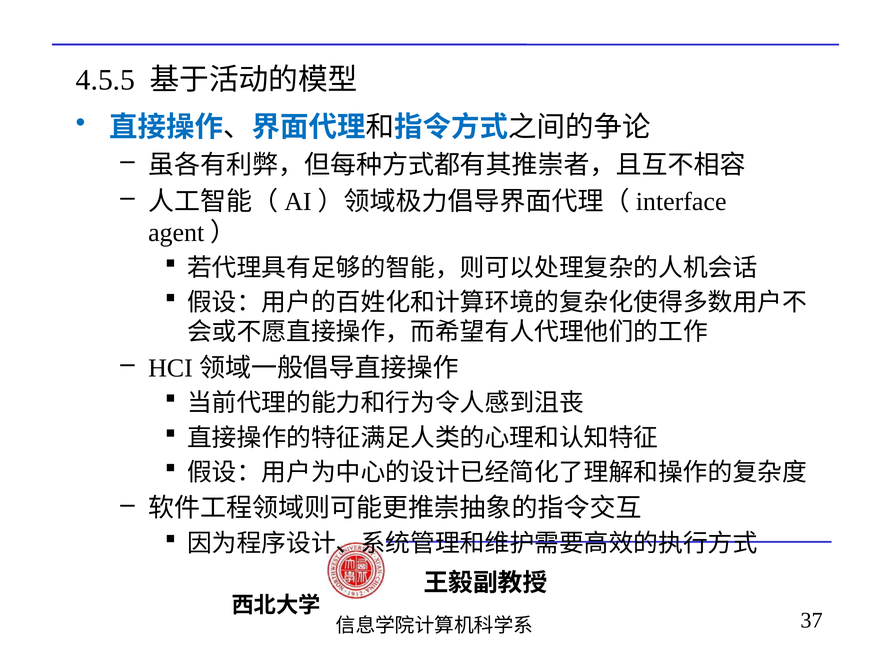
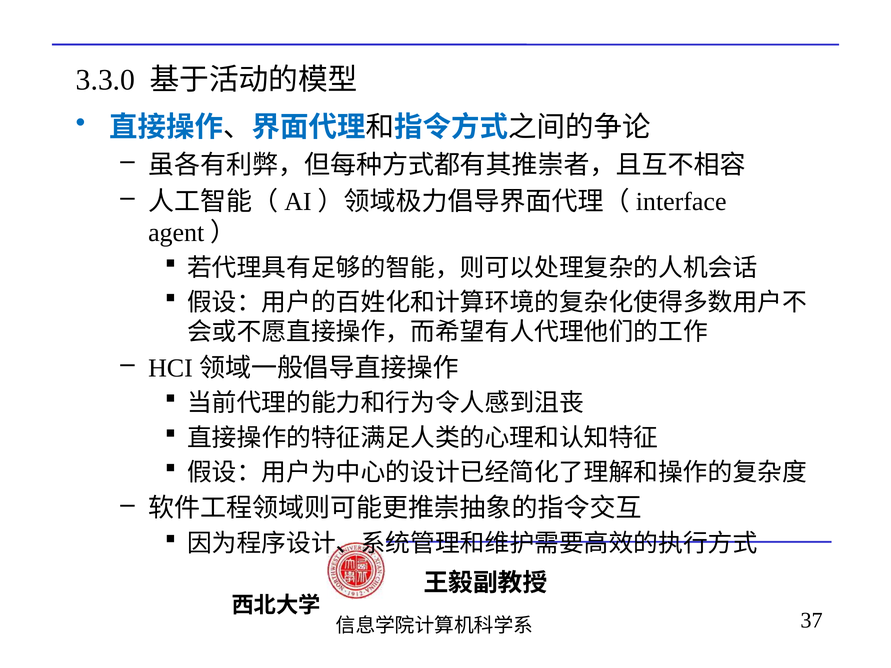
4.5.5: 4.5.5 -> 3.3.0 (105, 80)
